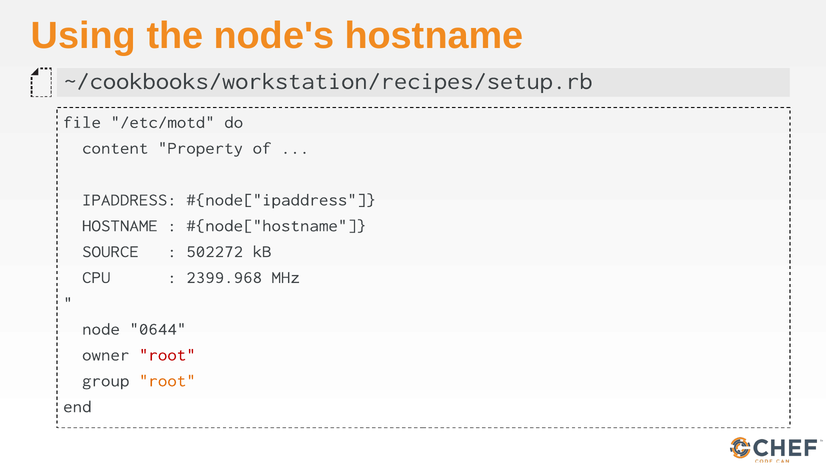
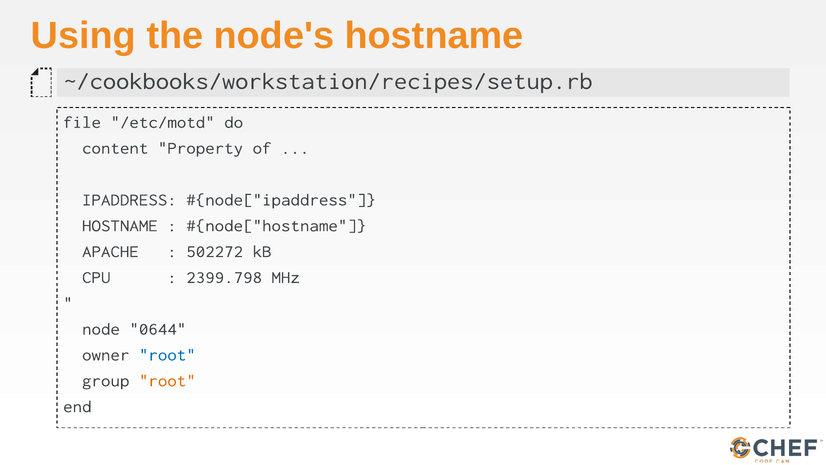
SOURCE: SOURCE -> APACHE (110, 251)
2399.968: 2399.968 -> 2399.798 (224, 277)
root colour: red -> blue (167, 355)
